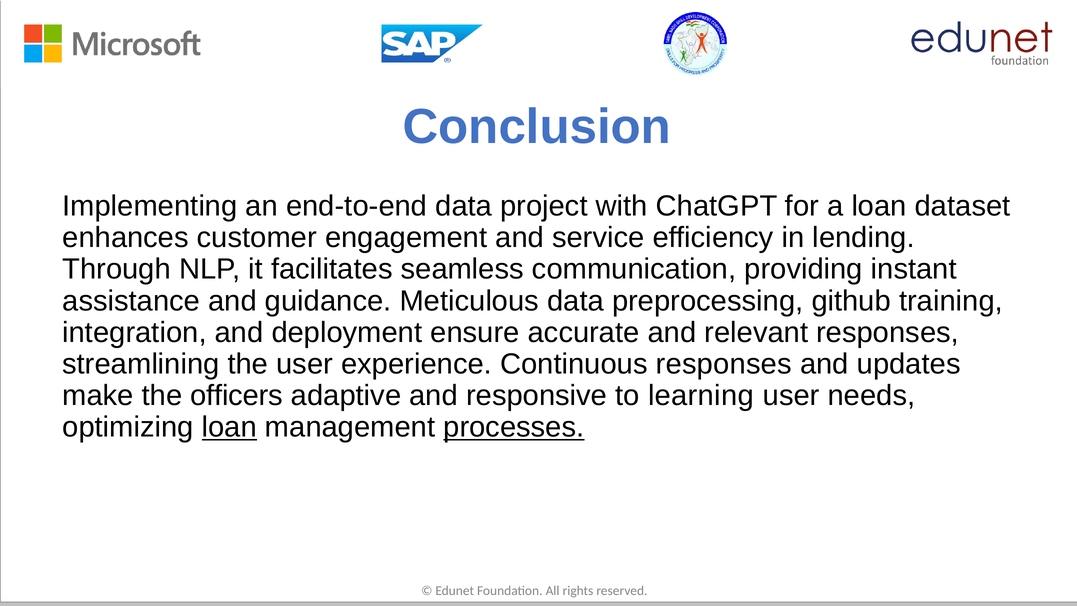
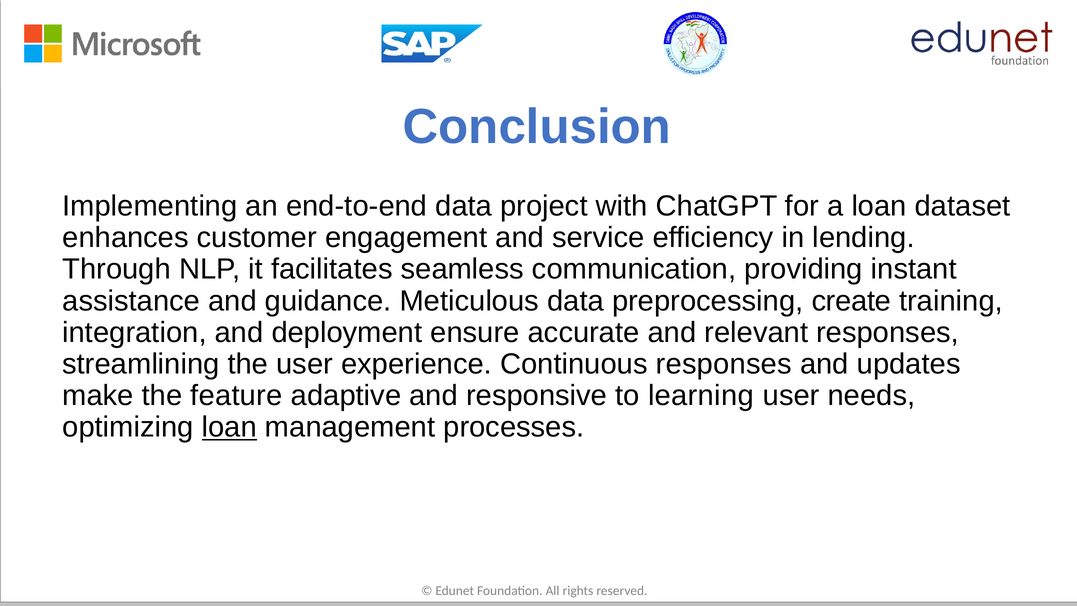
github: github -> create (851, 301)
officers: officers -> feature (236, 396)
processes underline: present -> none (514, 427)
